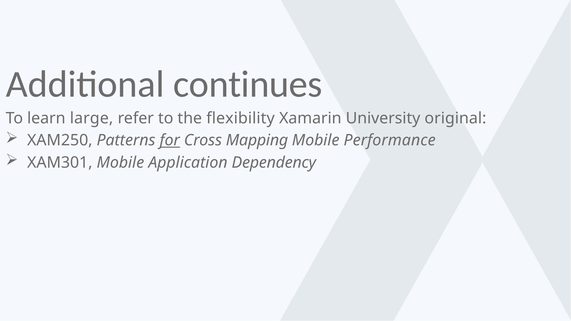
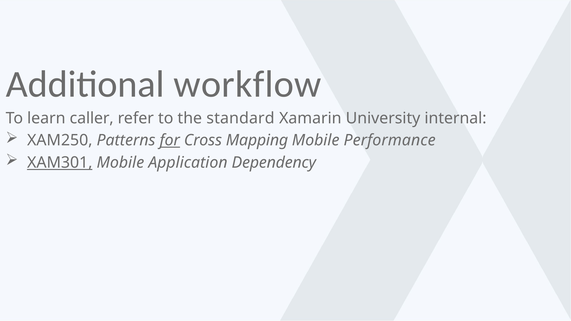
continues: continues -> workflow (248, 84)
large: large -> caller (92, 118)
flexibility: flexibility -> standard (240, 118)
original: original -> internal (456, 118)
XAM301 underline: none -> present (60, 163)
